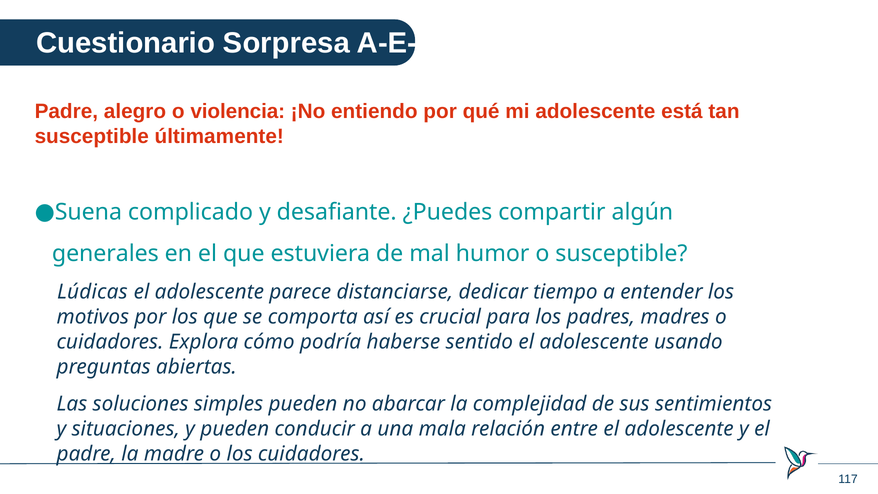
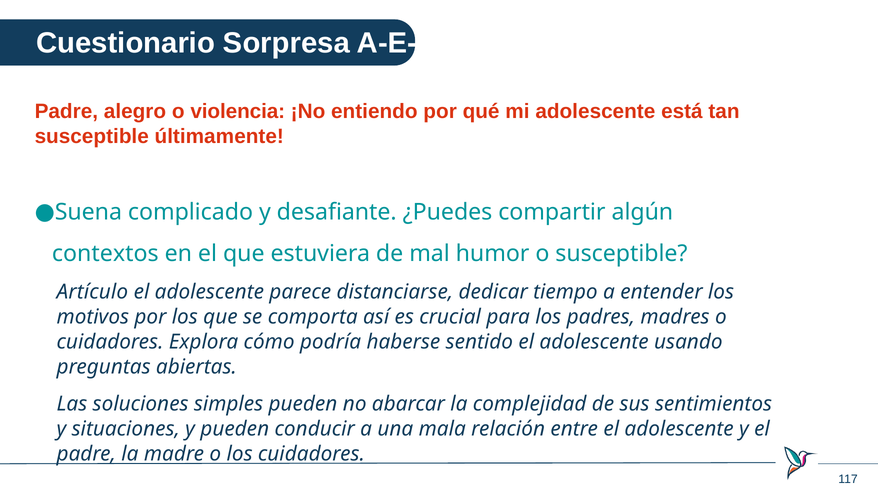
generales: generales -> contextos (105, 254)
Lúdicas: Lúdicas -> Artículo (92, 292)
